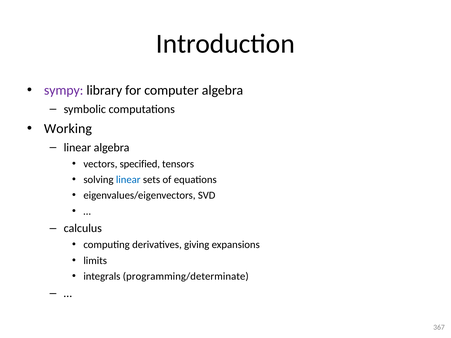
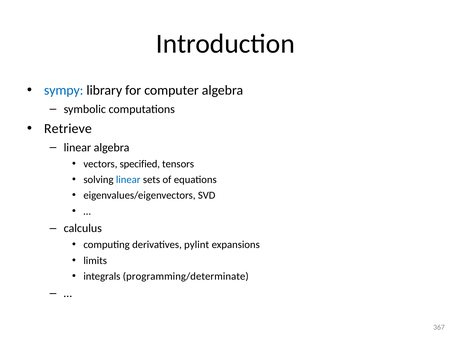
sympy colour: purple -> blue (64, 90)
Working: Working -> Retrieve (68, 129)
giving: giving -> pylint (197, 245)
